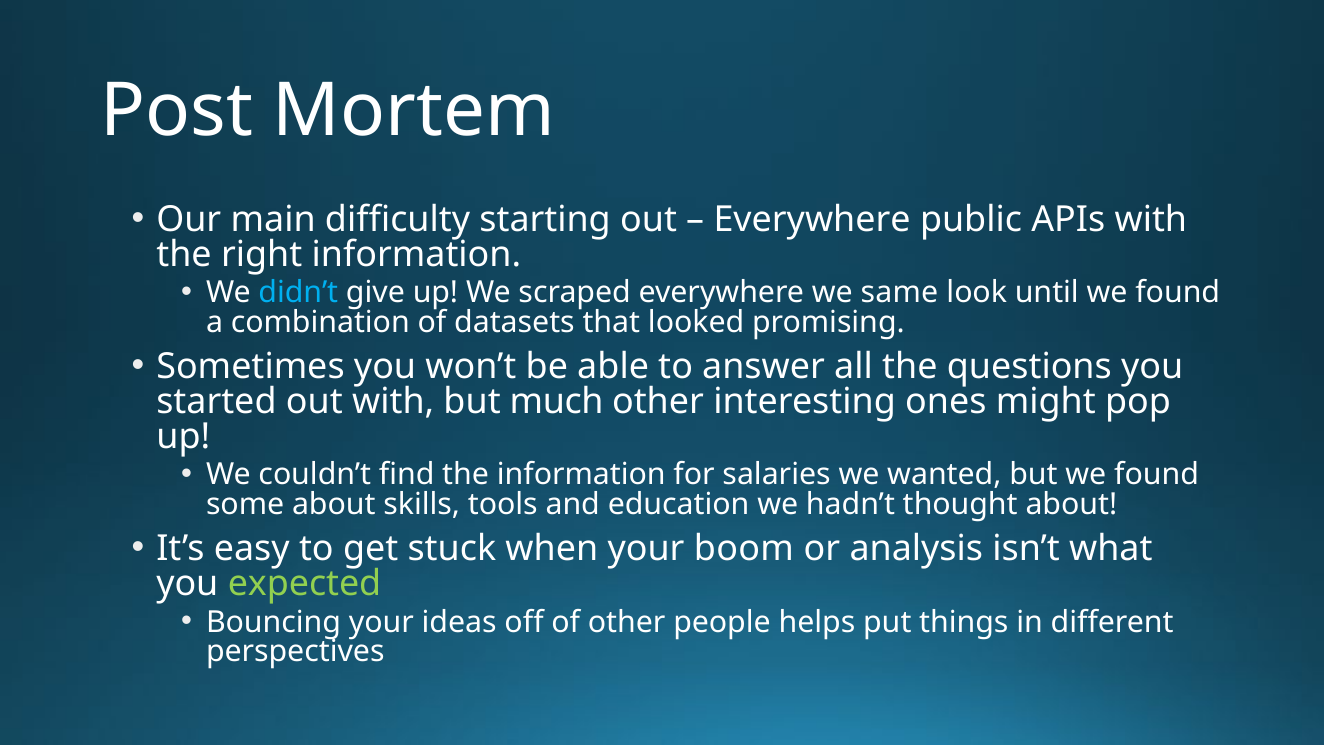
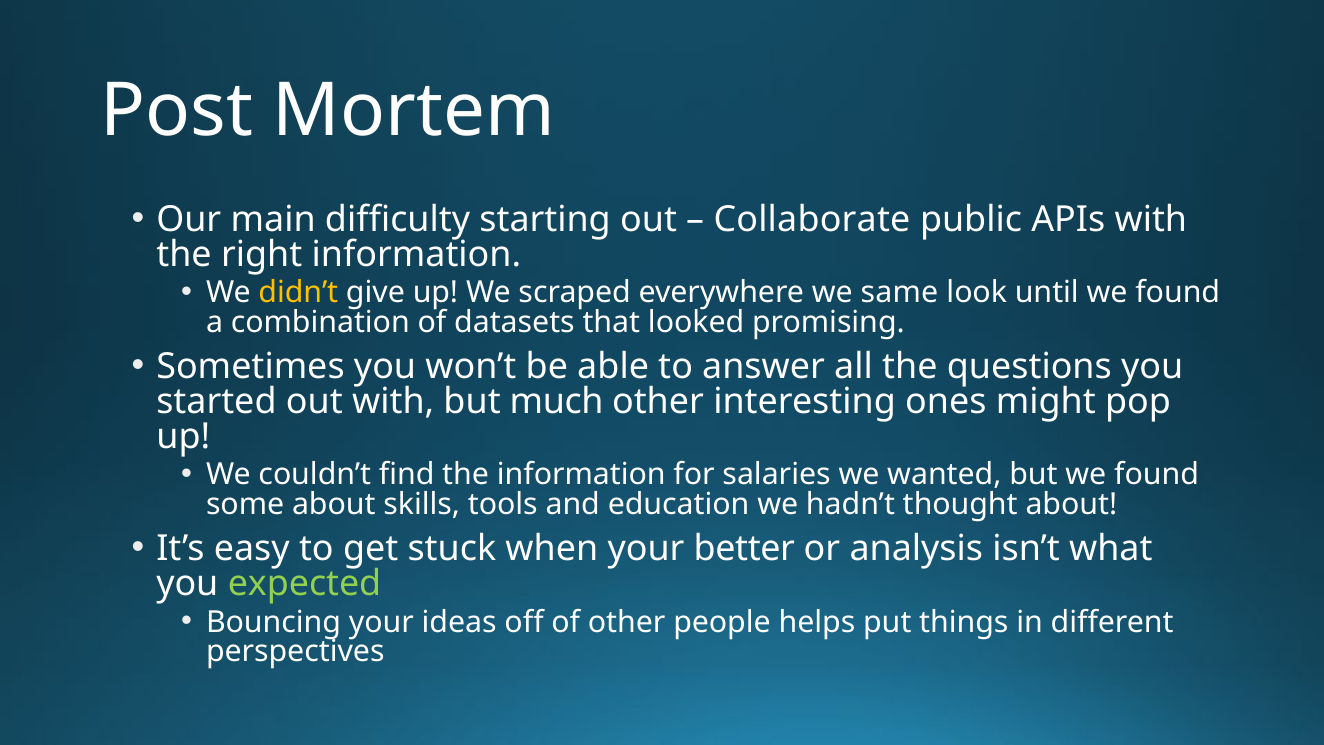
Everywhere: Everywhere -> Collaborate (812, 219)
didn’t colour: light blue -> yellow (298, 293)
boom: boom -> better (744, 548)
